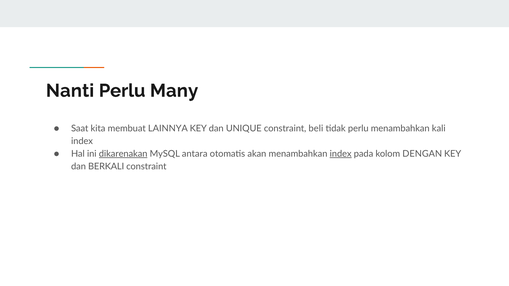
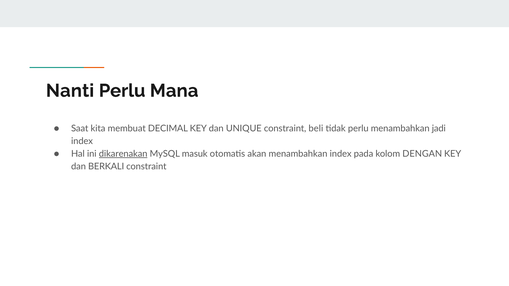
Many: Many -> Mana (174, 91)
LAINNYA: LAINNYA -> DECIMAL (168, 129)
kali: kali -> jadi (439, 129)
antara: antara -> masuk (195, 154)
index underline: present -> none (341, 154)
